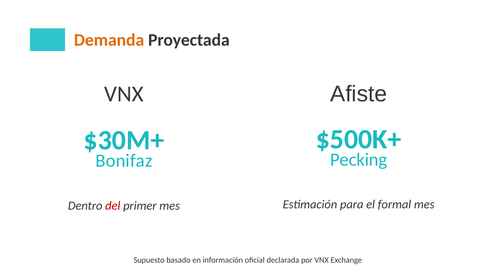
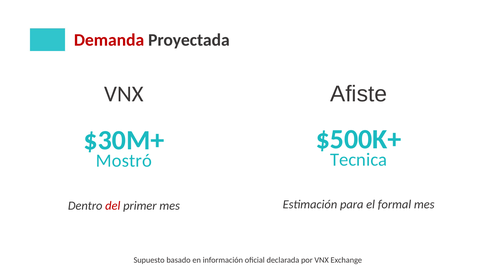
Demanda colour: orange -> red (109, 40)
Pecking: Pecking -> Tecnica (359, 160)
Bonifaz: Bonifaz -> Mostró (124, 161)
